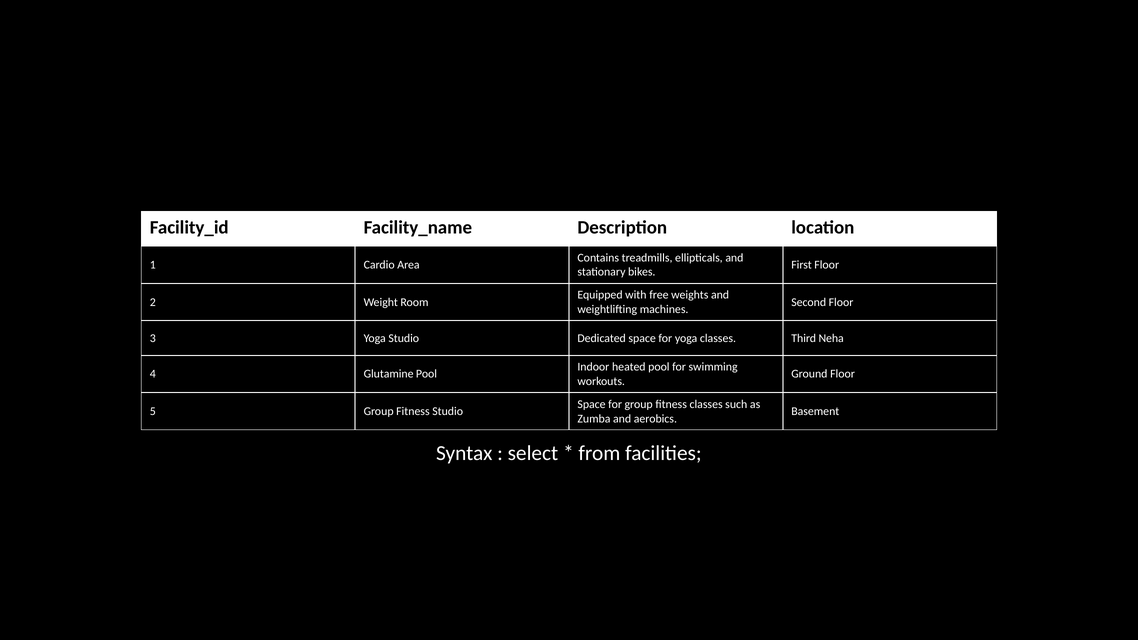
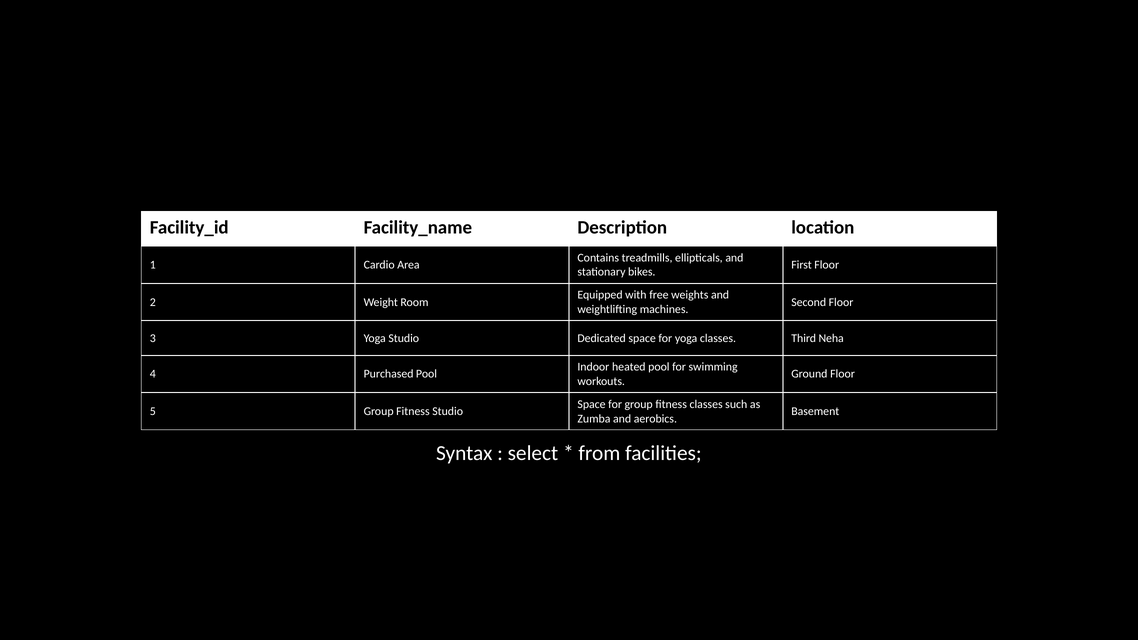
Glutamine: Glutamine -> Purchased (389, 374)
